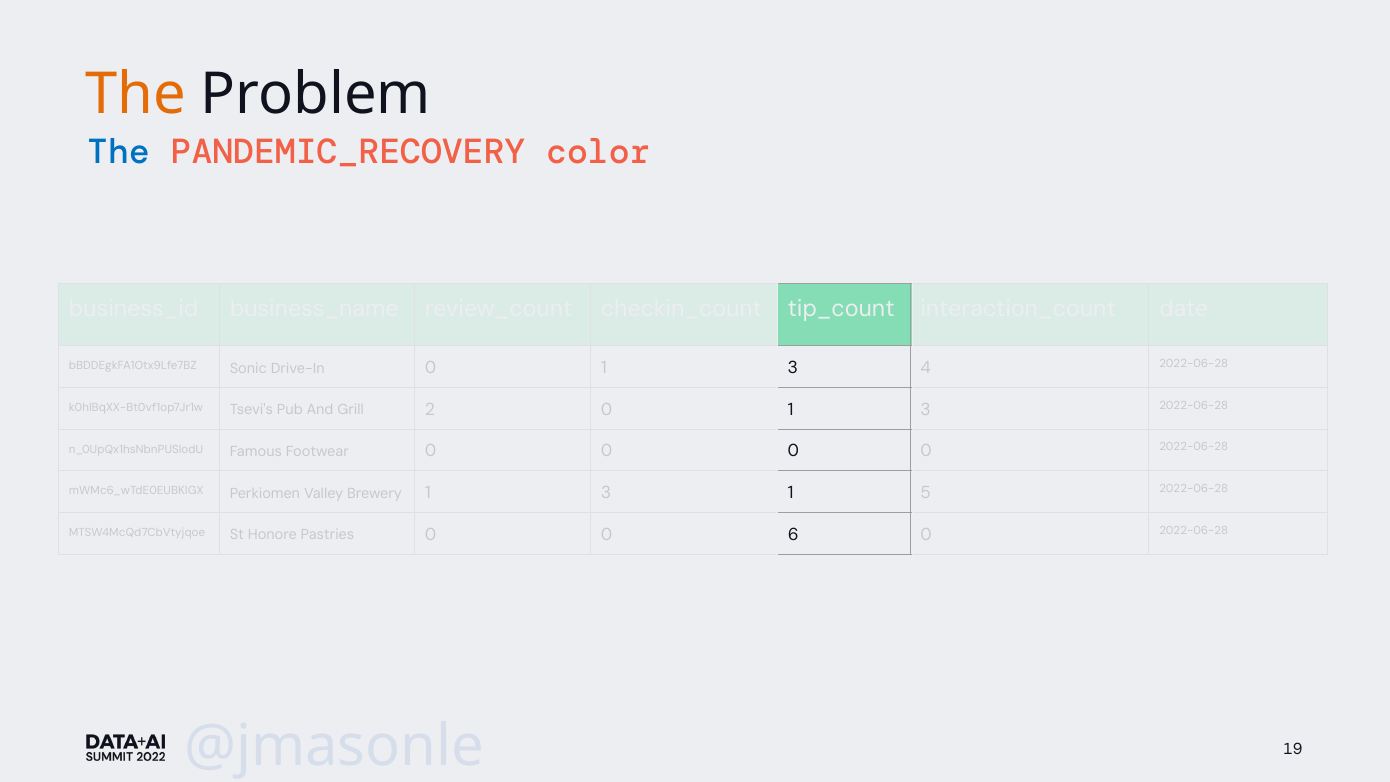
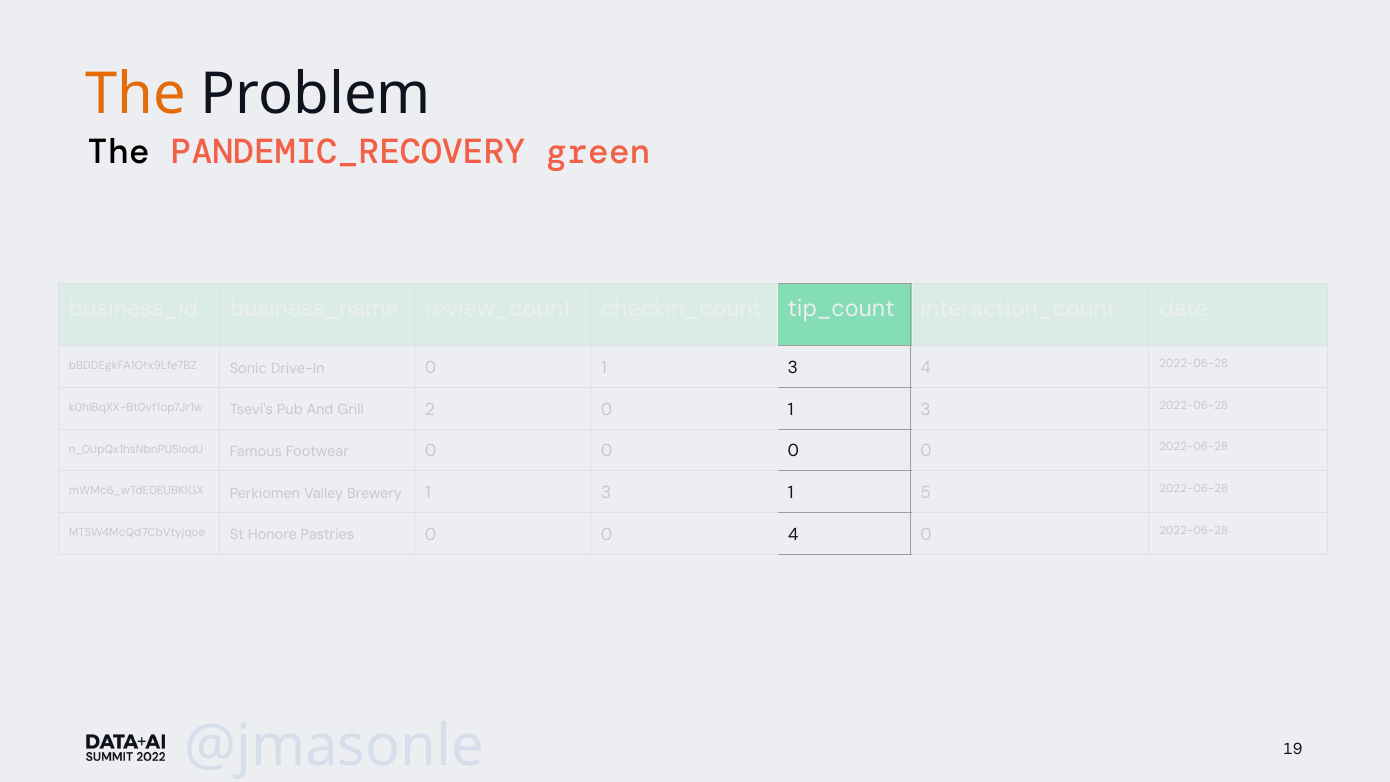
The colour: blue -> black (118, 153)
color: color -> green (598, 153)
6: 6 -> 4 (793, 534)
